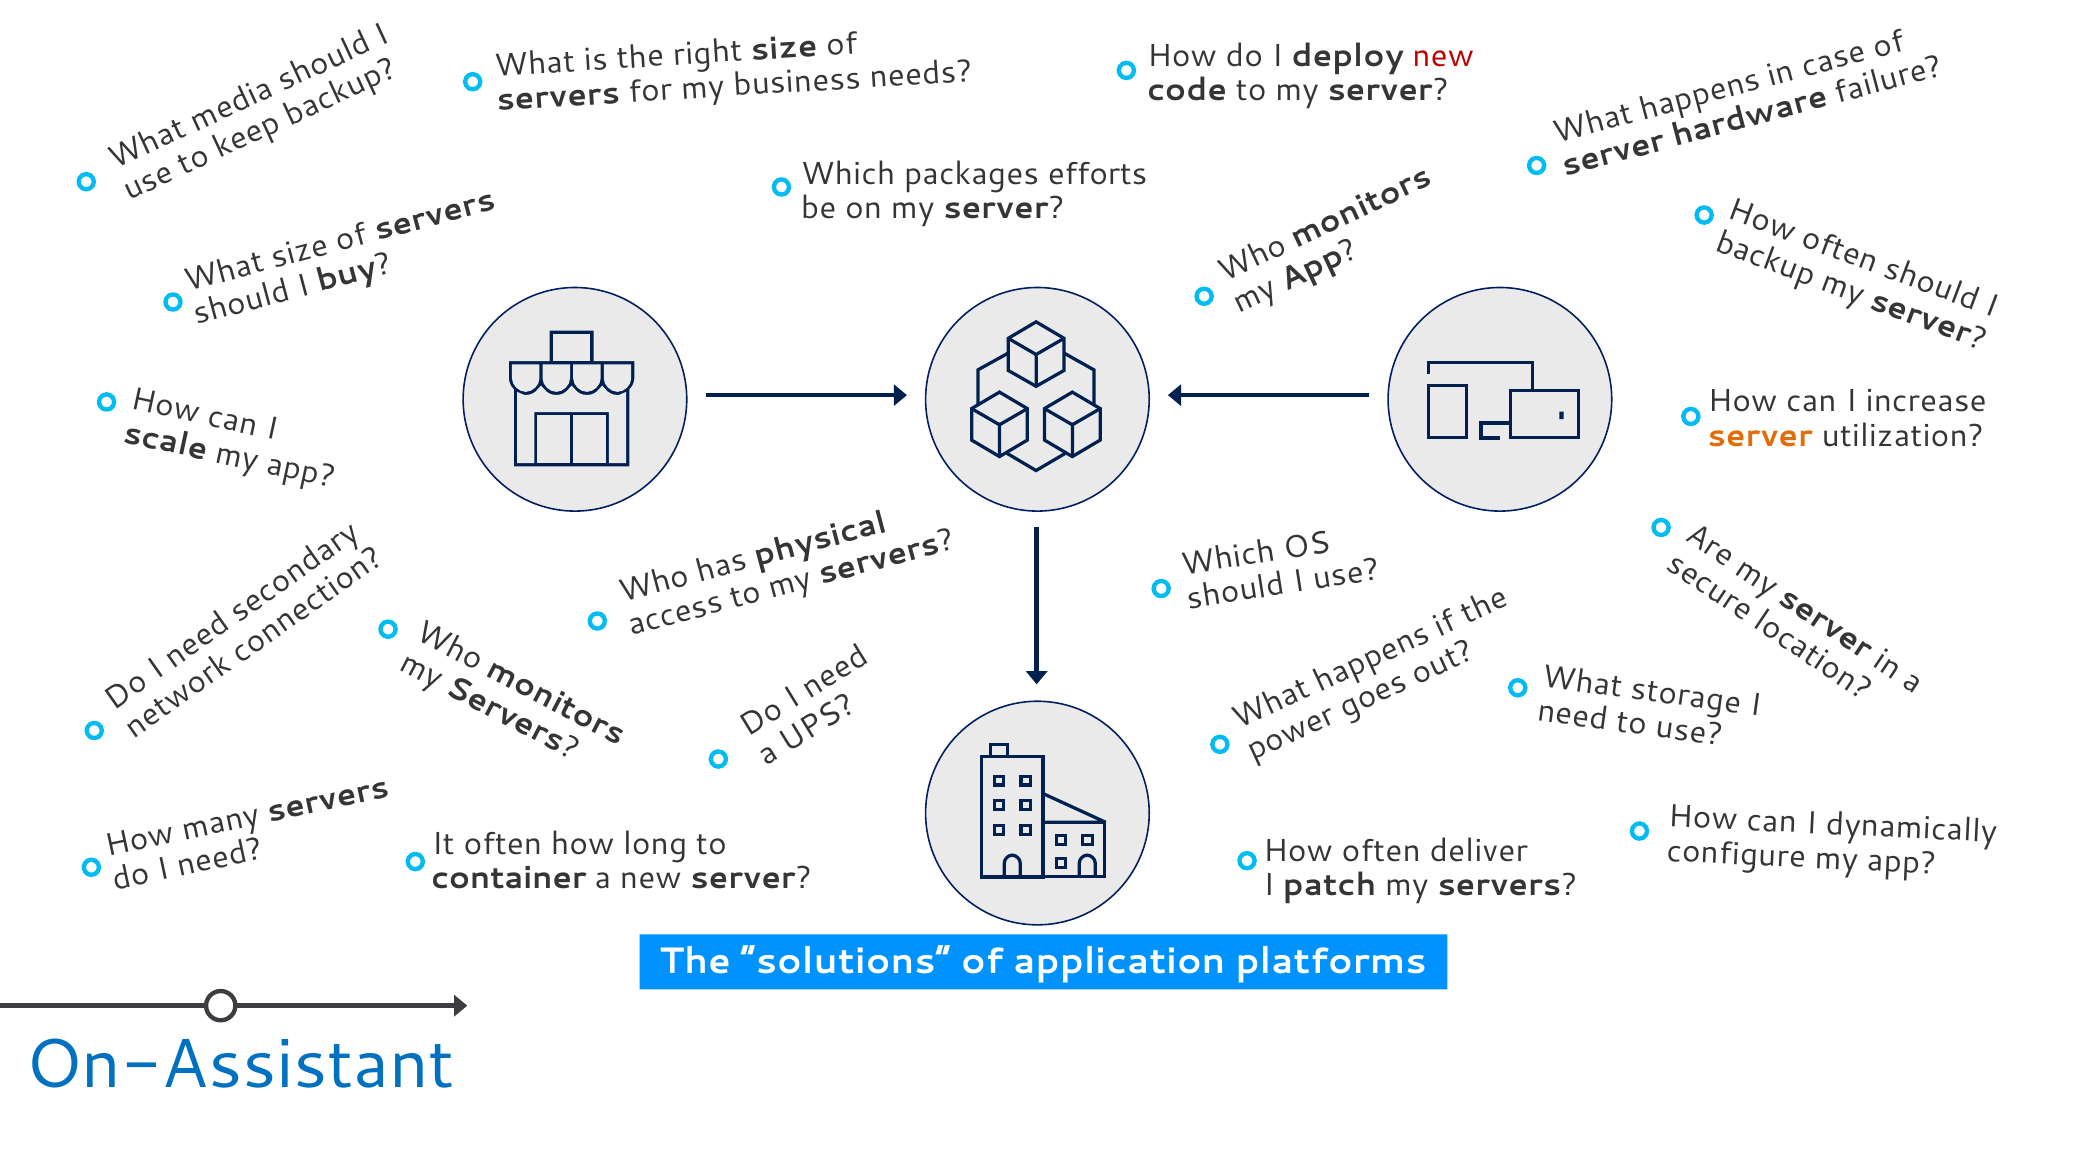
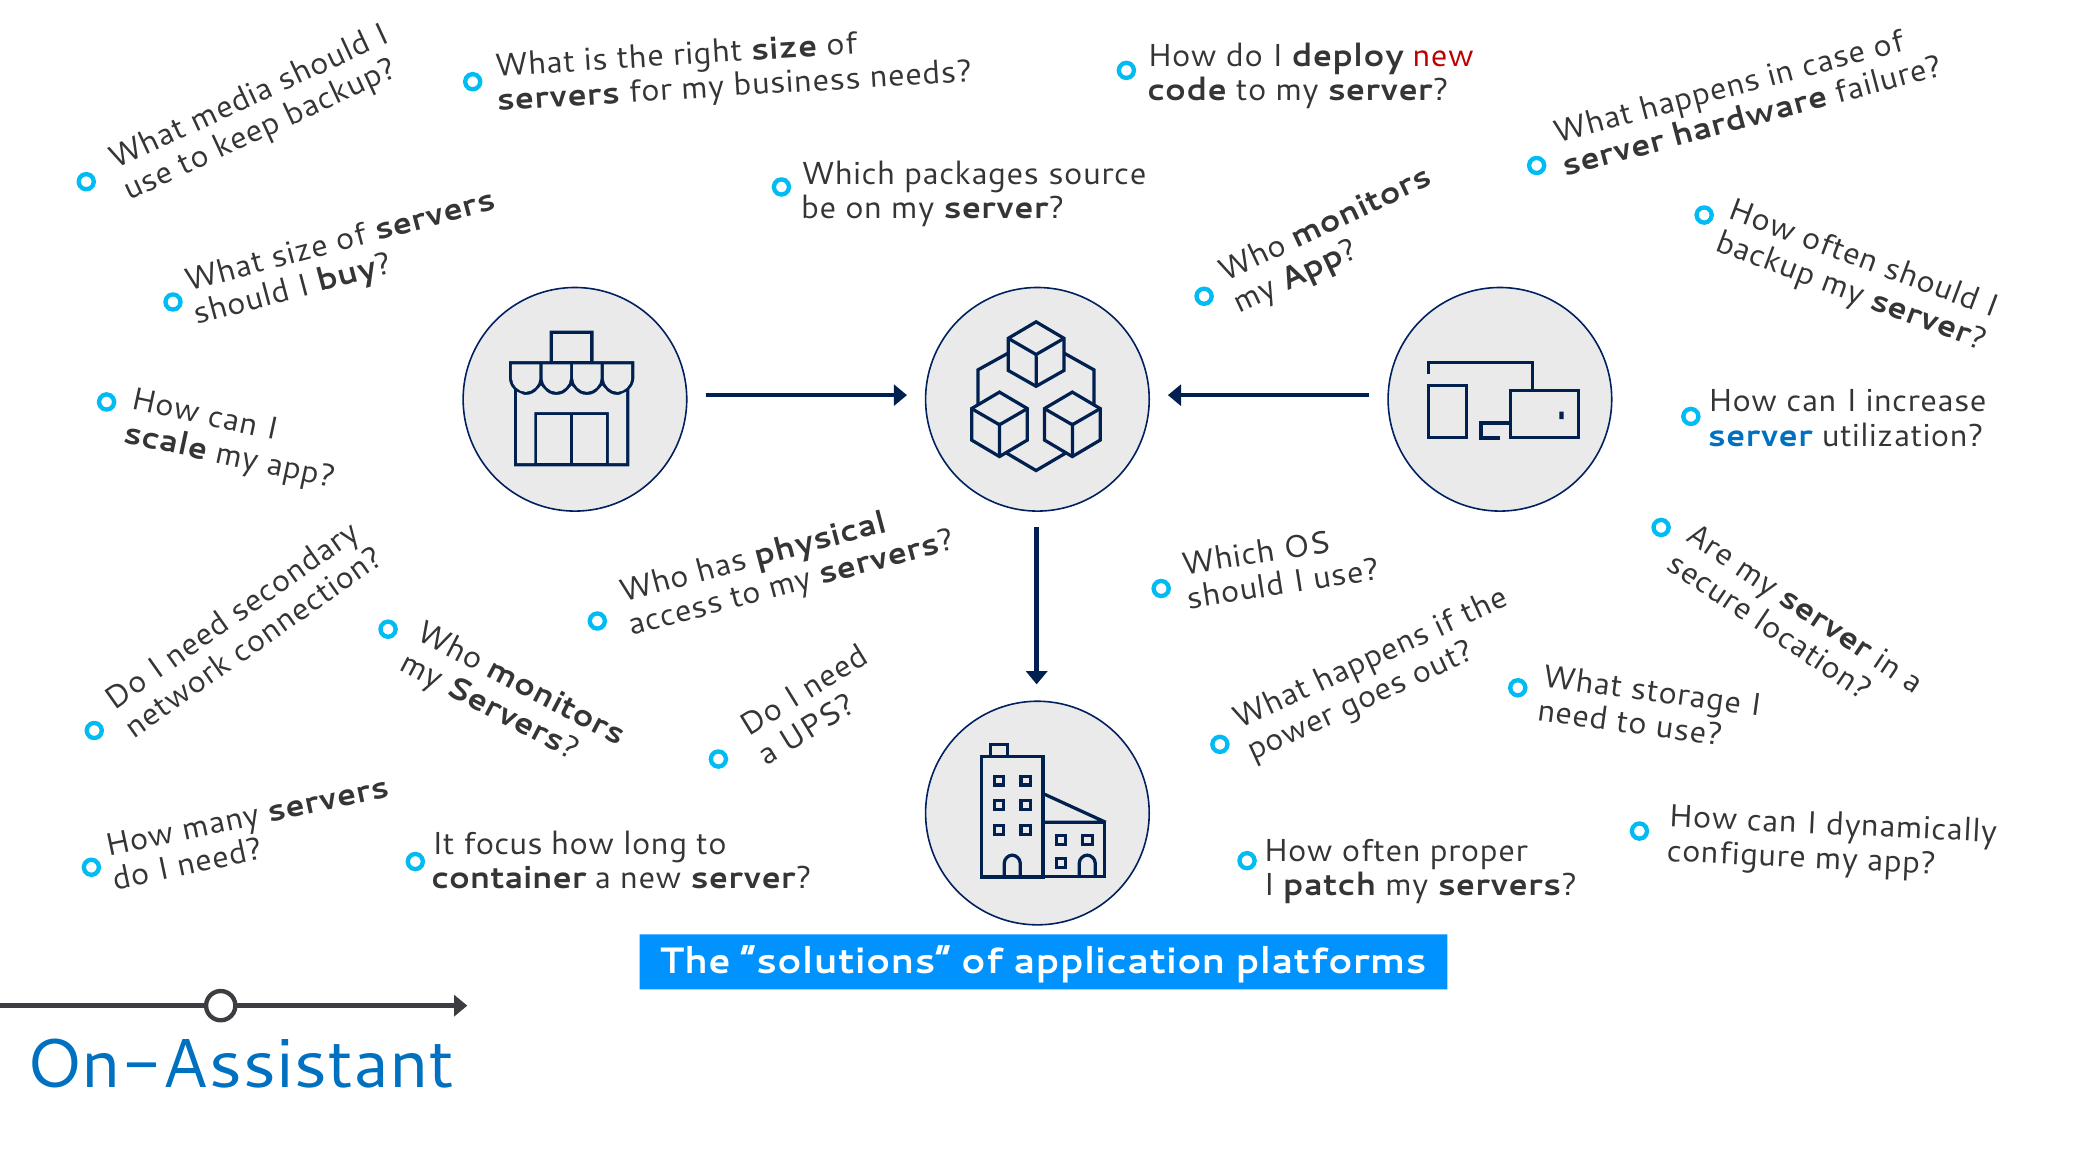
efforts: efforts -> source (1097, 174)
server colour: orange -> blue (1760, 436)
It often: often -> focus (503, 844)
deliver: deliver -> proper (1479, 851)
